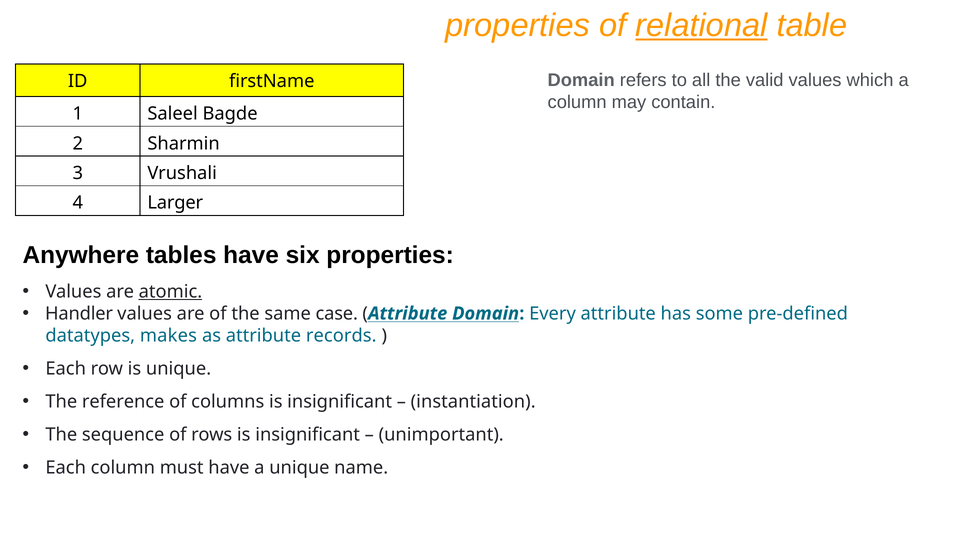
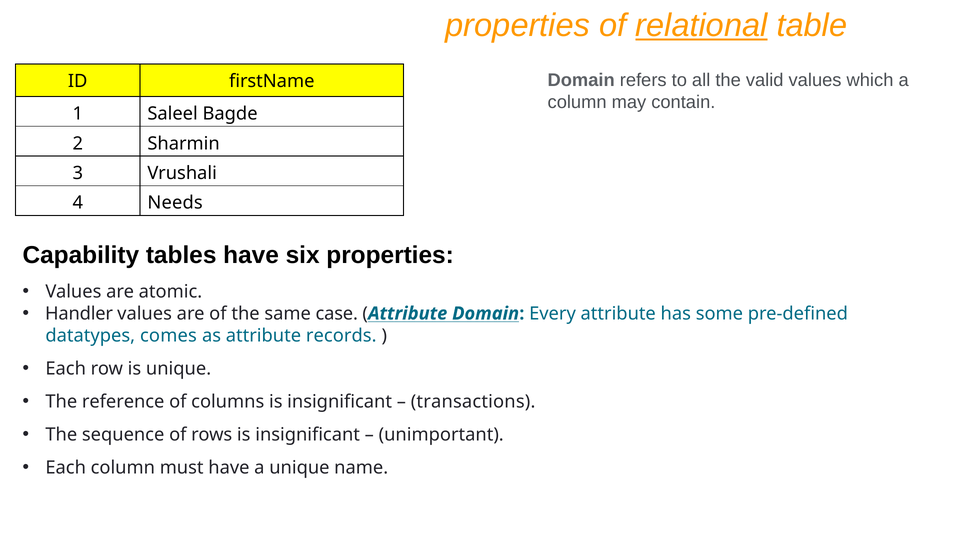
Larger: Larger -> Needs (175, 203)
Anywhere: Anywhere -> Capability (81, 255)
atomic underline: present -> none (170, 291)
makes: makes -> comes (168, 335)
instantiation: instantiation -> transactions (473, 401)
